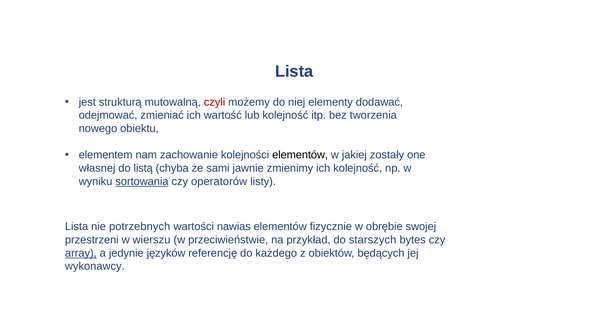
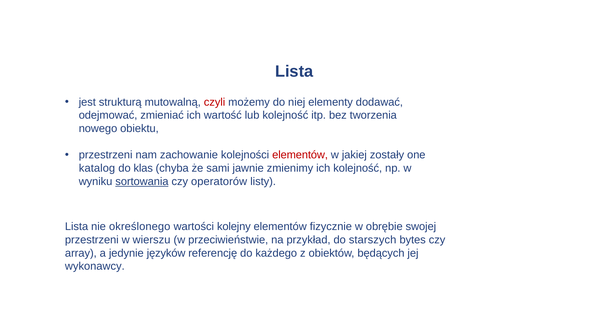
elementem: elementem -> przestrzeni (106, 155)
elementów colour: black -> red (300, 155)
własnej: własnej -> katalog (97, 168)
listą: listą -> klas (143, 168)
potrzebnych: potrzebnych -> określonego (140, 227)
nawias: nawias -> kolejny (234, 227)
array underline: present -> none (81, 253)
